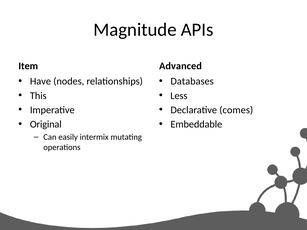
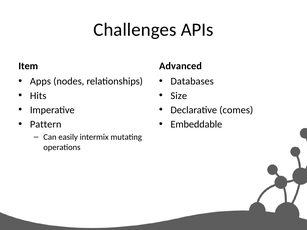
Magnitude: Magnitude -> Challenges (135, 30)
Have: Have -> Apps (40, 81)
This: This -> Hits (38, 96)
Less: Less -> Size (179, 96)
Original: Original -> Pattern (46, 124)
